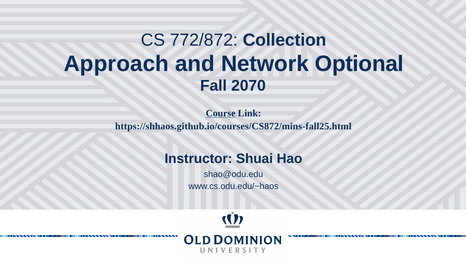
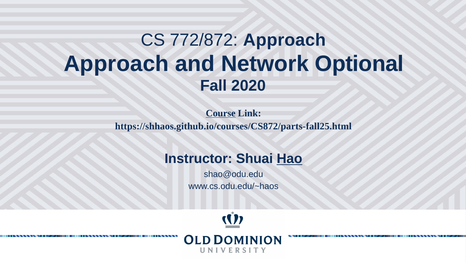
772/872 Collection: Collection -> Approach (284, 40)
2070: 2070 -> 2020 (248, 86)
https://shhaos.github.io/courses/CS872/mins-fall25.html: https://shhaos.github.io/courses/CS872/mins-fall25.html -> https://shhaos.github.io/courses/CS872/parts-fall25.html (233, 126)
Hao underline: none -> present (290, 159)
